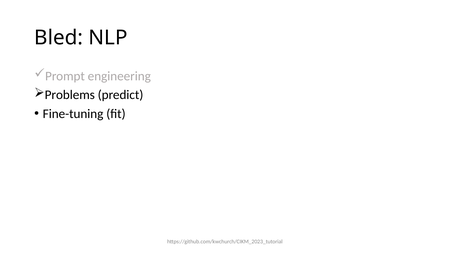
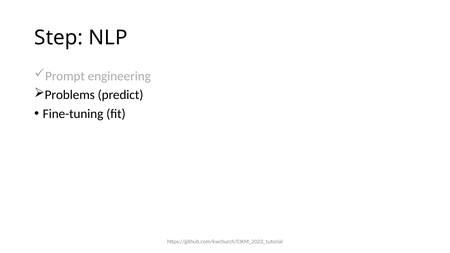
Bled: Bled -> Step (59, 38)
